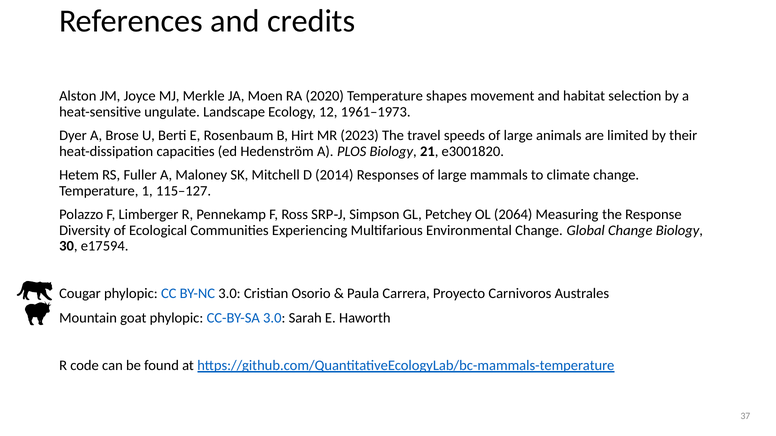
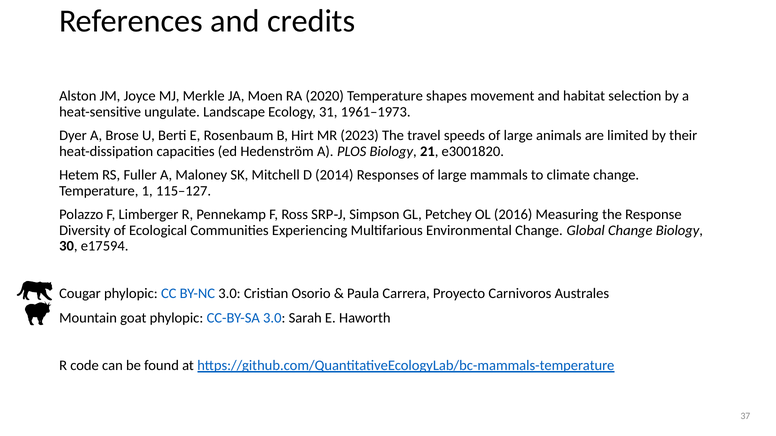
12: 12 -> 31 (328, 112)
2064: 2064 -> 2016 (513, 215)
